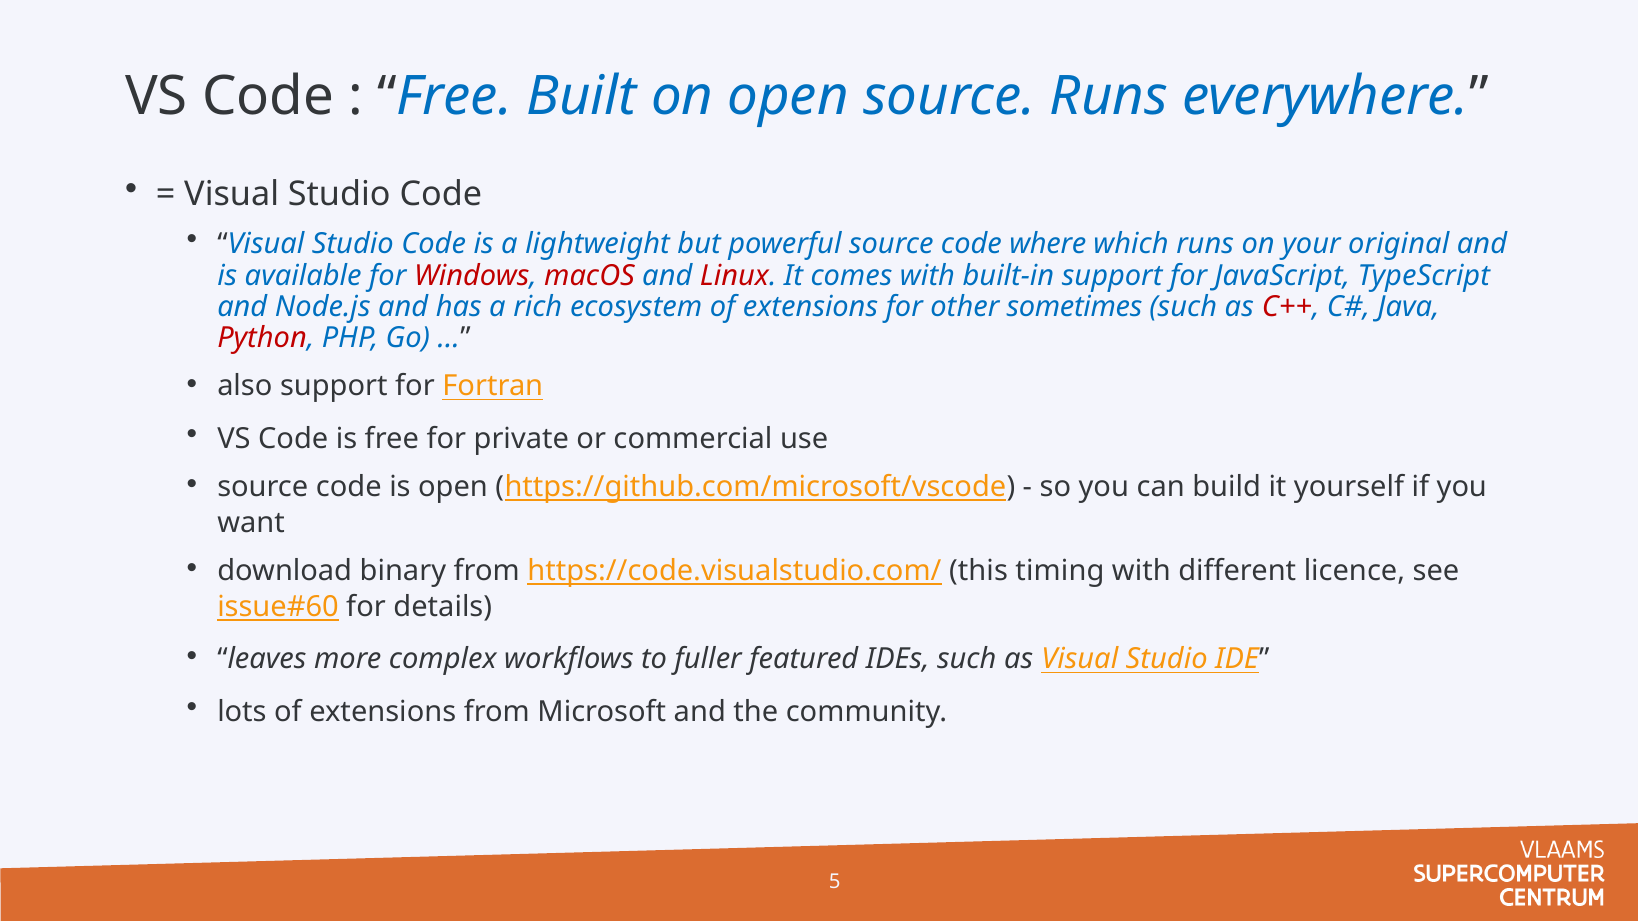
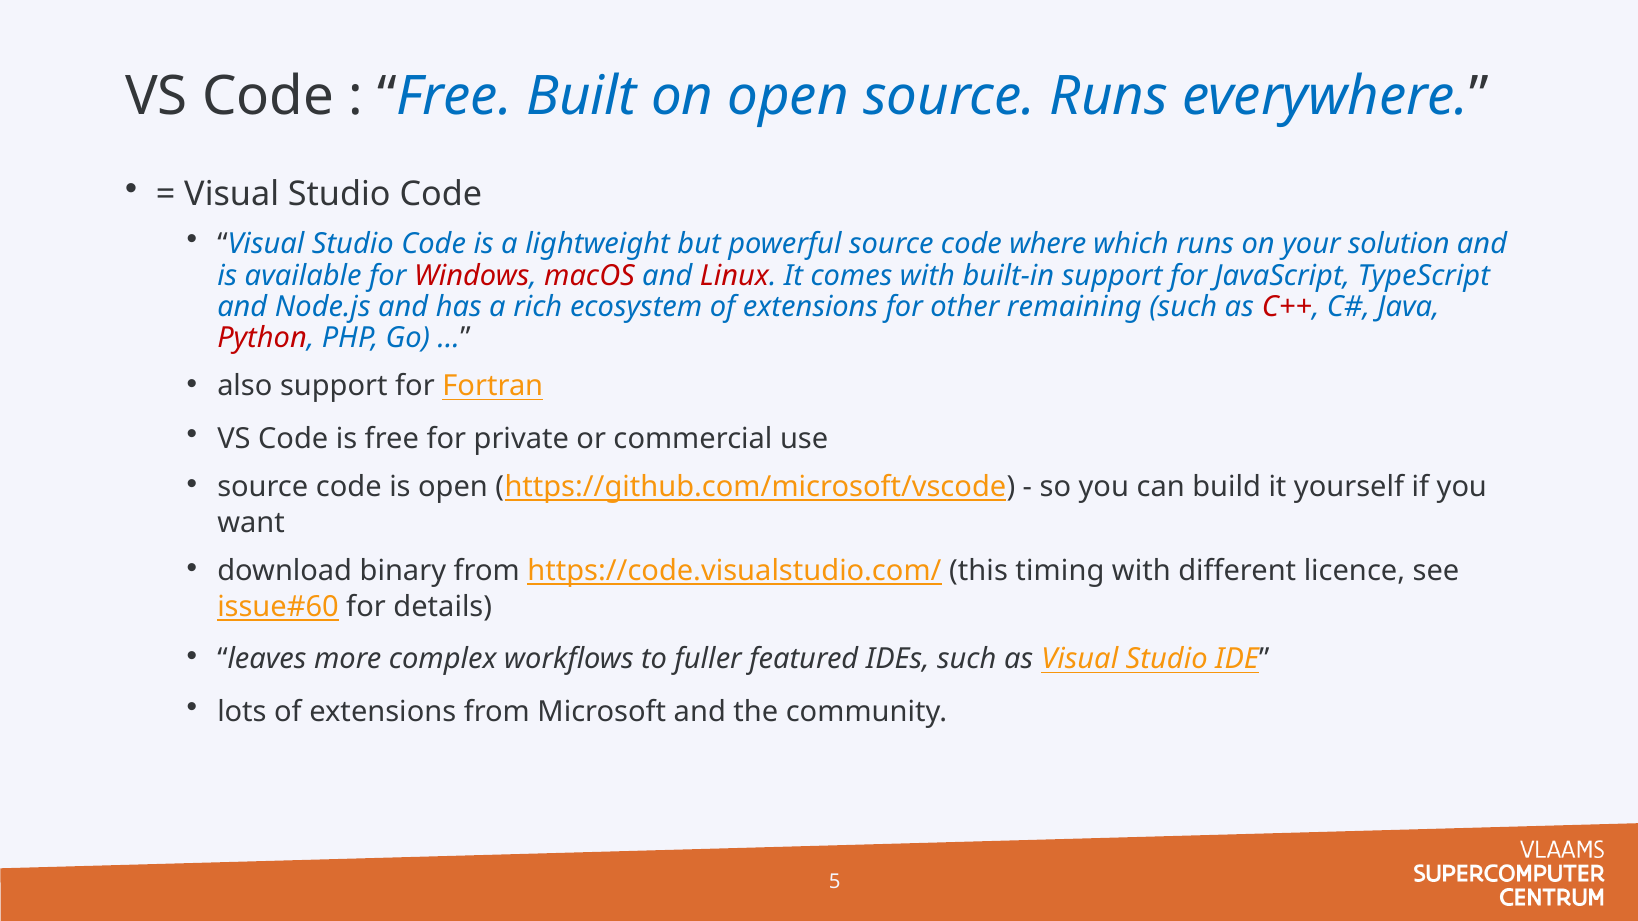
original: original -> solution (1399, 244)
sometimes: sometimes -> remaining (1074, 307)
